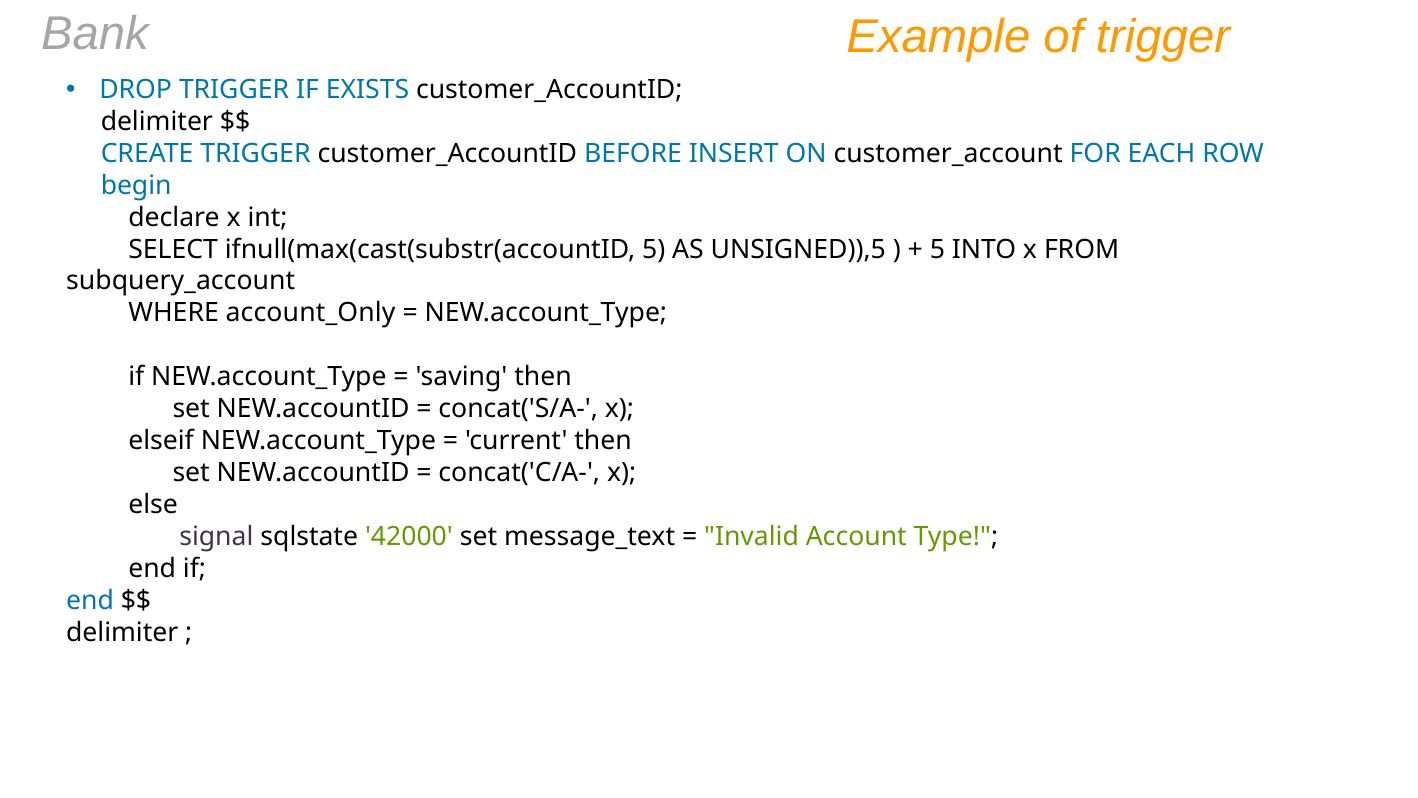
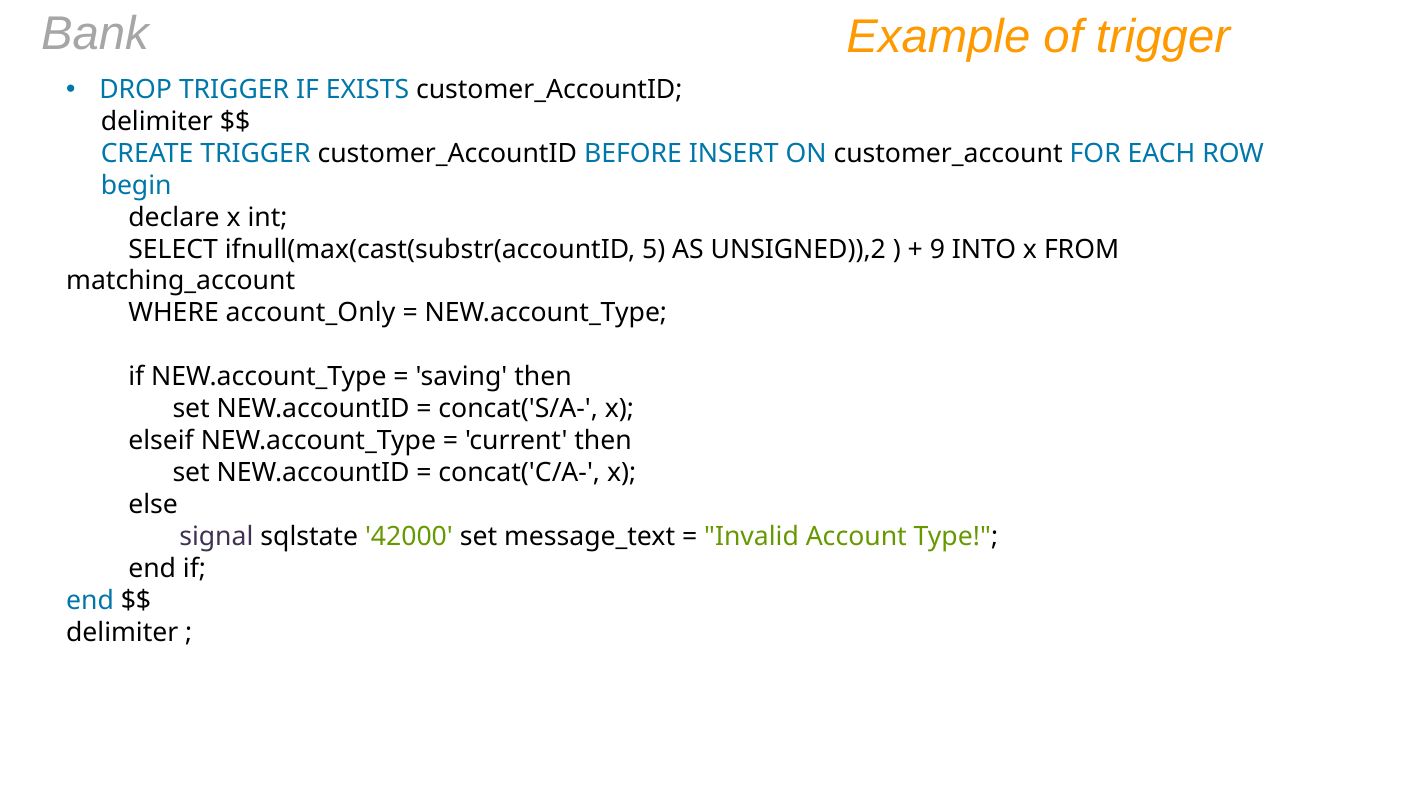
UNSIGNED)),5: UNSIGNED)),5 -> UNSIGNED)),2 (798, 249)
5: 5 -> 9 (937, 249)
subquery_account: subquery_account -> matching_account (181, 281)
